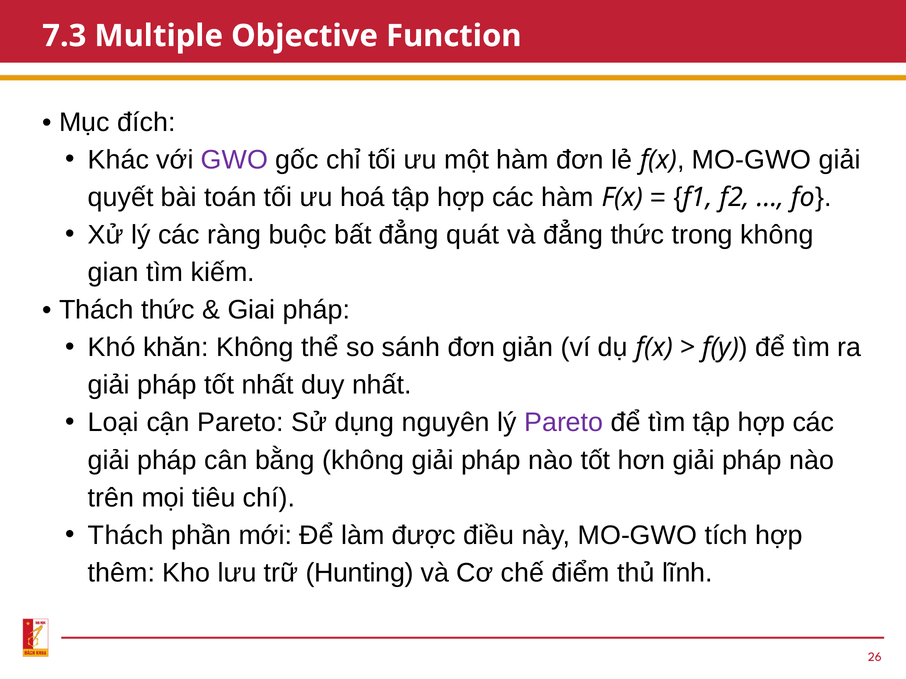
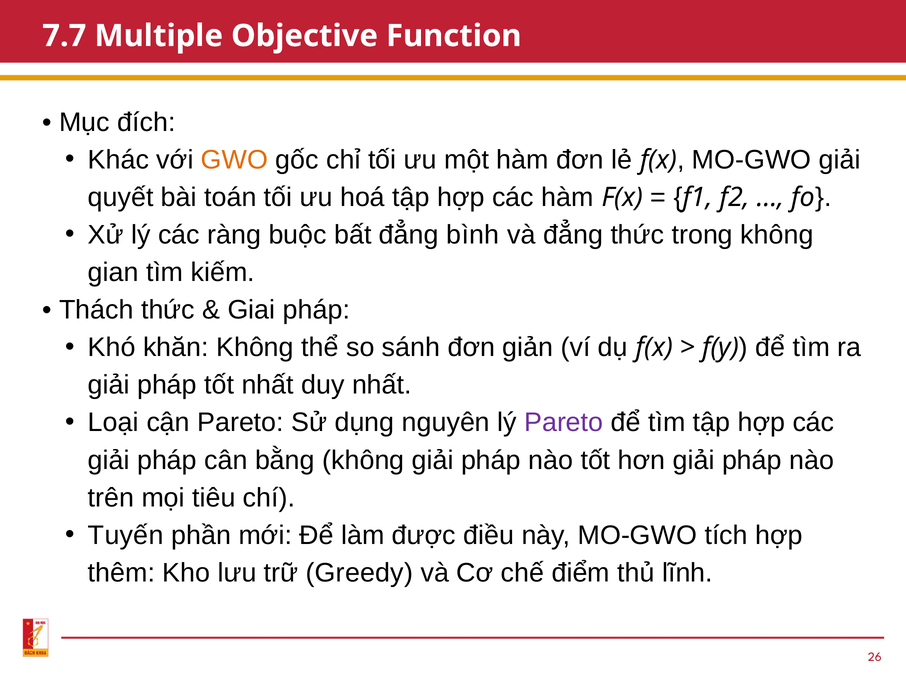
7.3: 7.3 -> 7.7 (64, 36)
GWO colour: purple -> orange (234, 160)
quát: quát -> bình (473, 235)
Thách: Thách -> Tuyến (126, 536)
Hunting: Hunting -> Greedy (359, 573)
